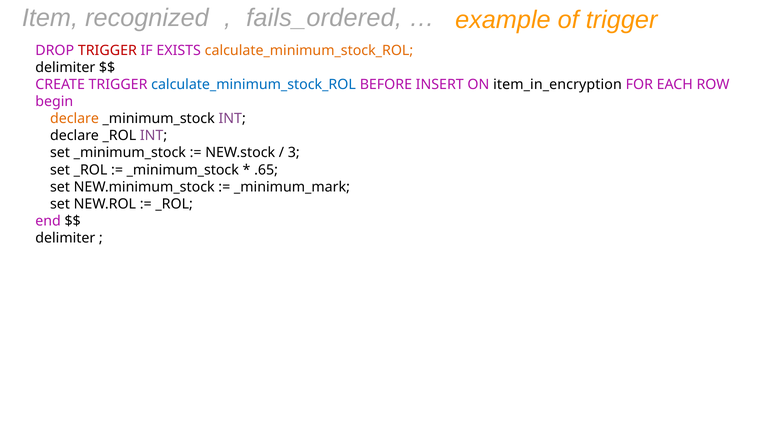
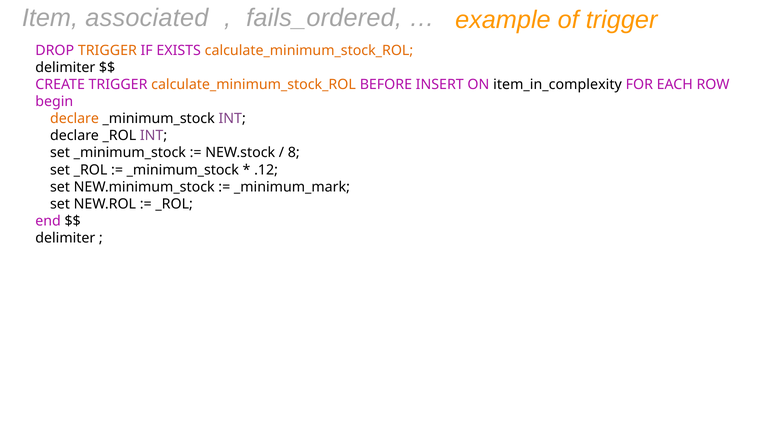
recognized: recognized -> associated (147, 18)
TRIGGER colour: red -> orange (107, 51)
calculate_minimum_stock_ROL colour: blue -> orange (254, 85)
item_in_encryption: item_in_encryption -> item_in_complexity (558, 85)
3: 3 -> 8 (294, 153)
.65: .65 -> .12 (266, 170)
